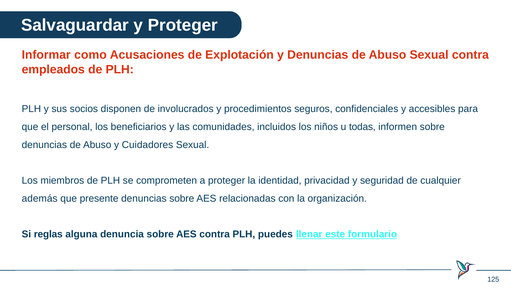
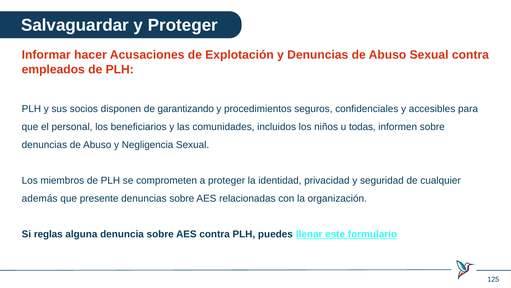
como: como -> hacer (90, 55)
involucrados: involucrados -> garantizando (186, 109)
Cuidadores: Cuidadores -> Negligencia (148, 144)
